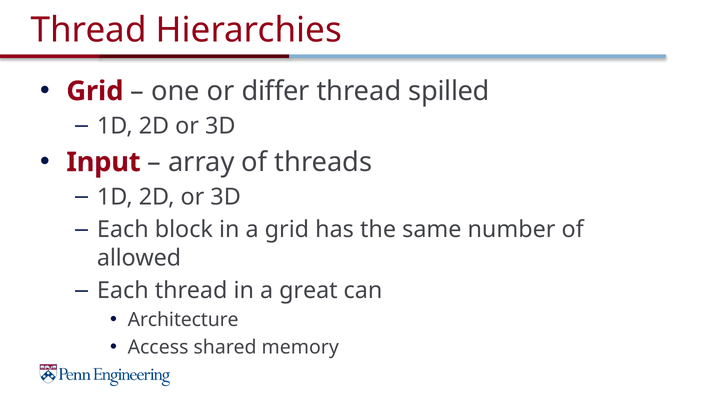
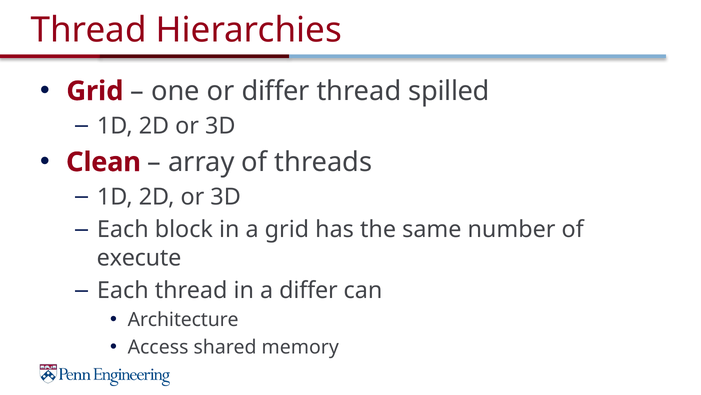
Input: Input -> Clean (104, 162)
allowed: allowed -> execute (139, 257)
a great: great -> differ (308, 290)
